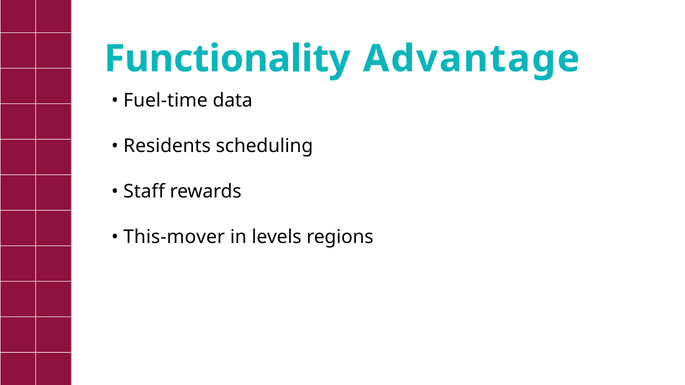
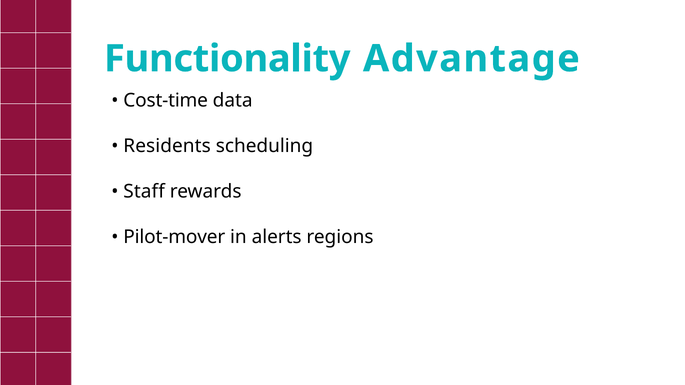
Fuel-time: Fuel-time -> Cost-time (166, 100)
This-mover: This-mover -> Pilot-mover (174, 237)
levels: levels -> alerts (277, 237)
